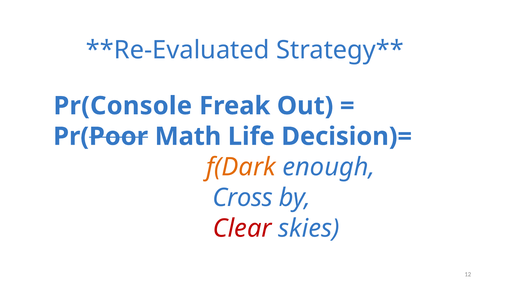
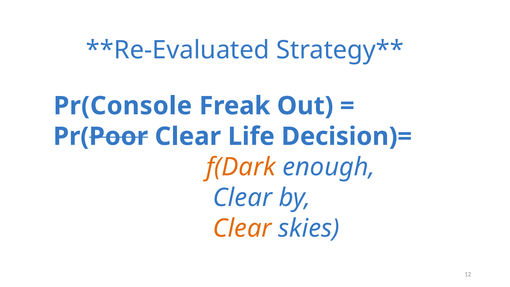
Pr(Poor Math: Math -> Clear (188, 136)
Cross: Cross -> Clear (243, 198)
Clear colour: red -> orange (242, 228)
